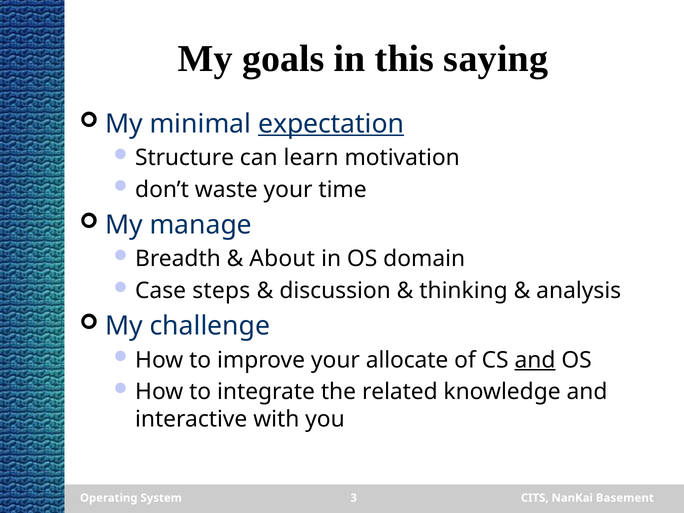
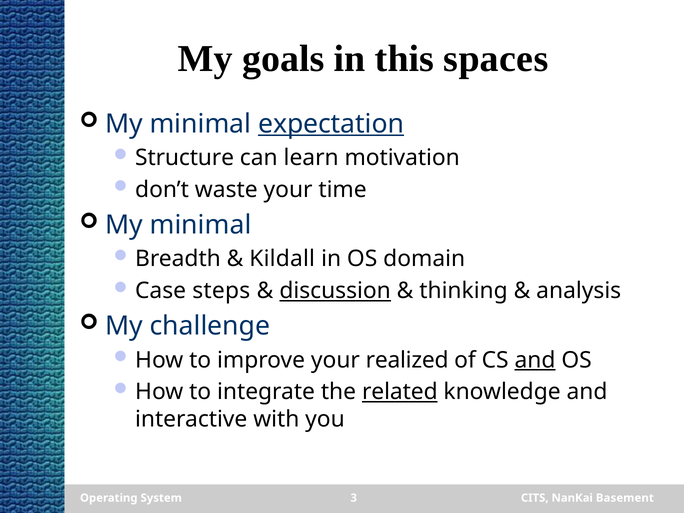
saying: saying -> spaces (496, 59)
manage: manage -> minimal (201, 225)
About: About -> Kildall (282, 259)
discussion underline: none -> present (335, 291)
allocate: allocate -> realized (407, 360)
related underline: none -> present (400, 392)
